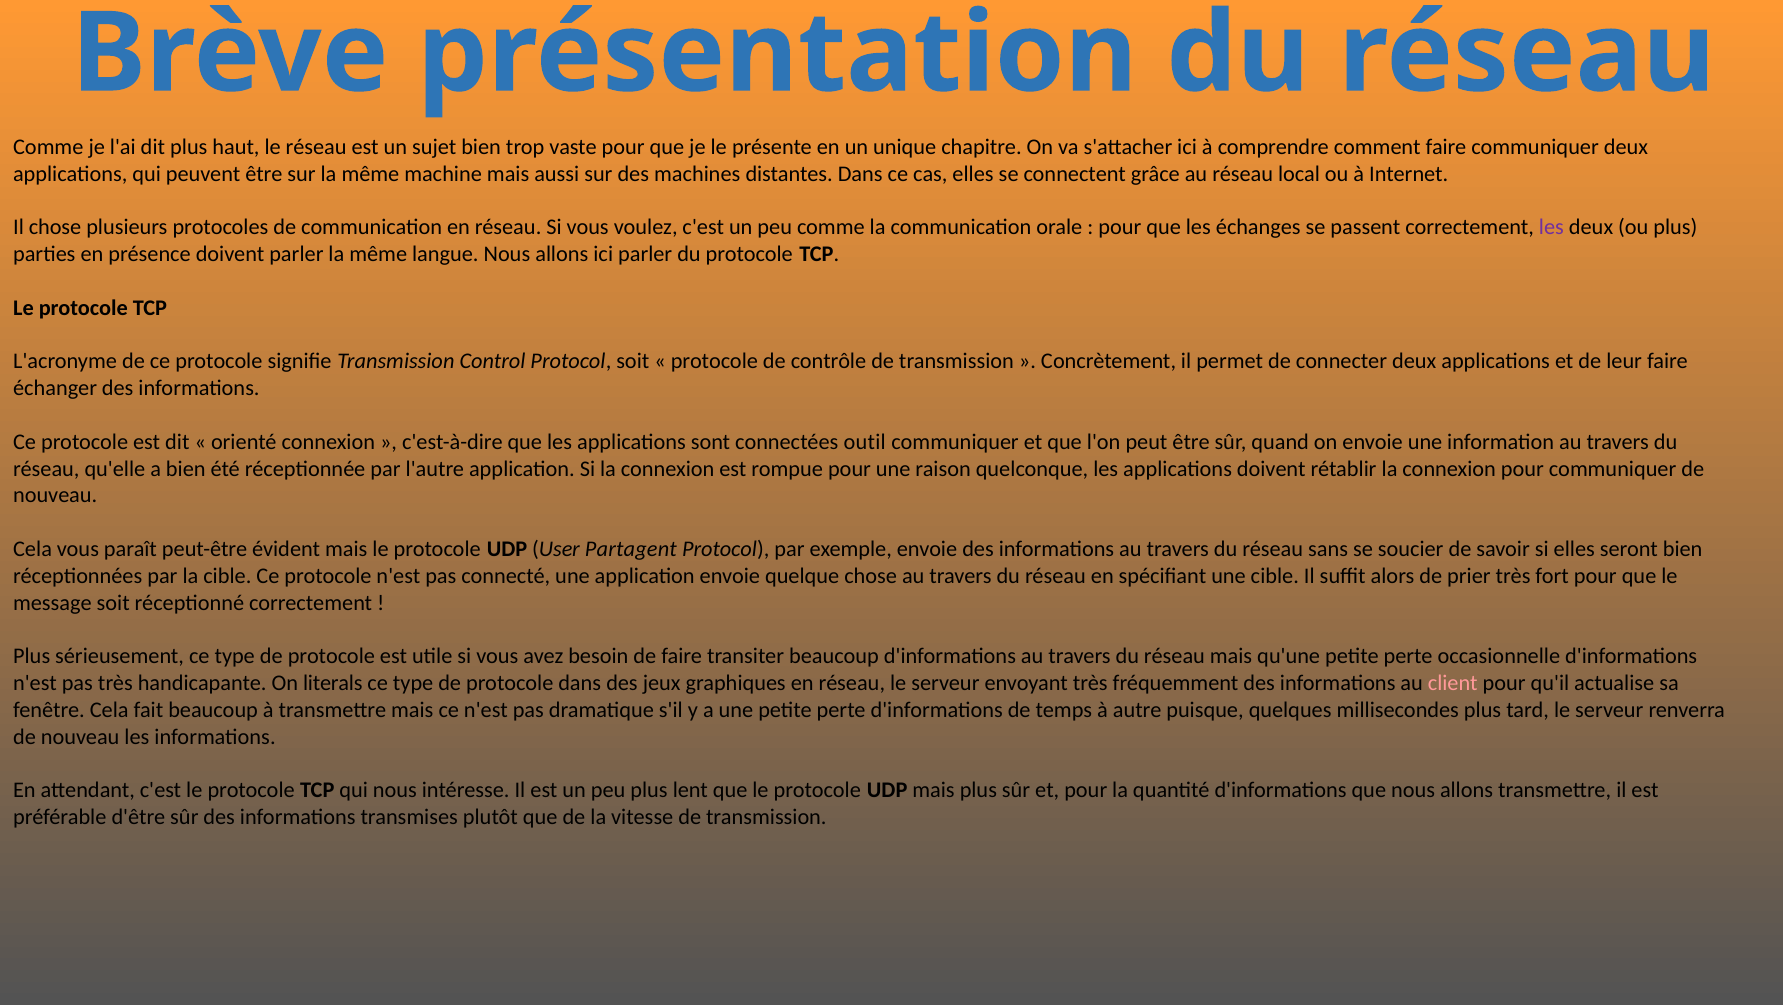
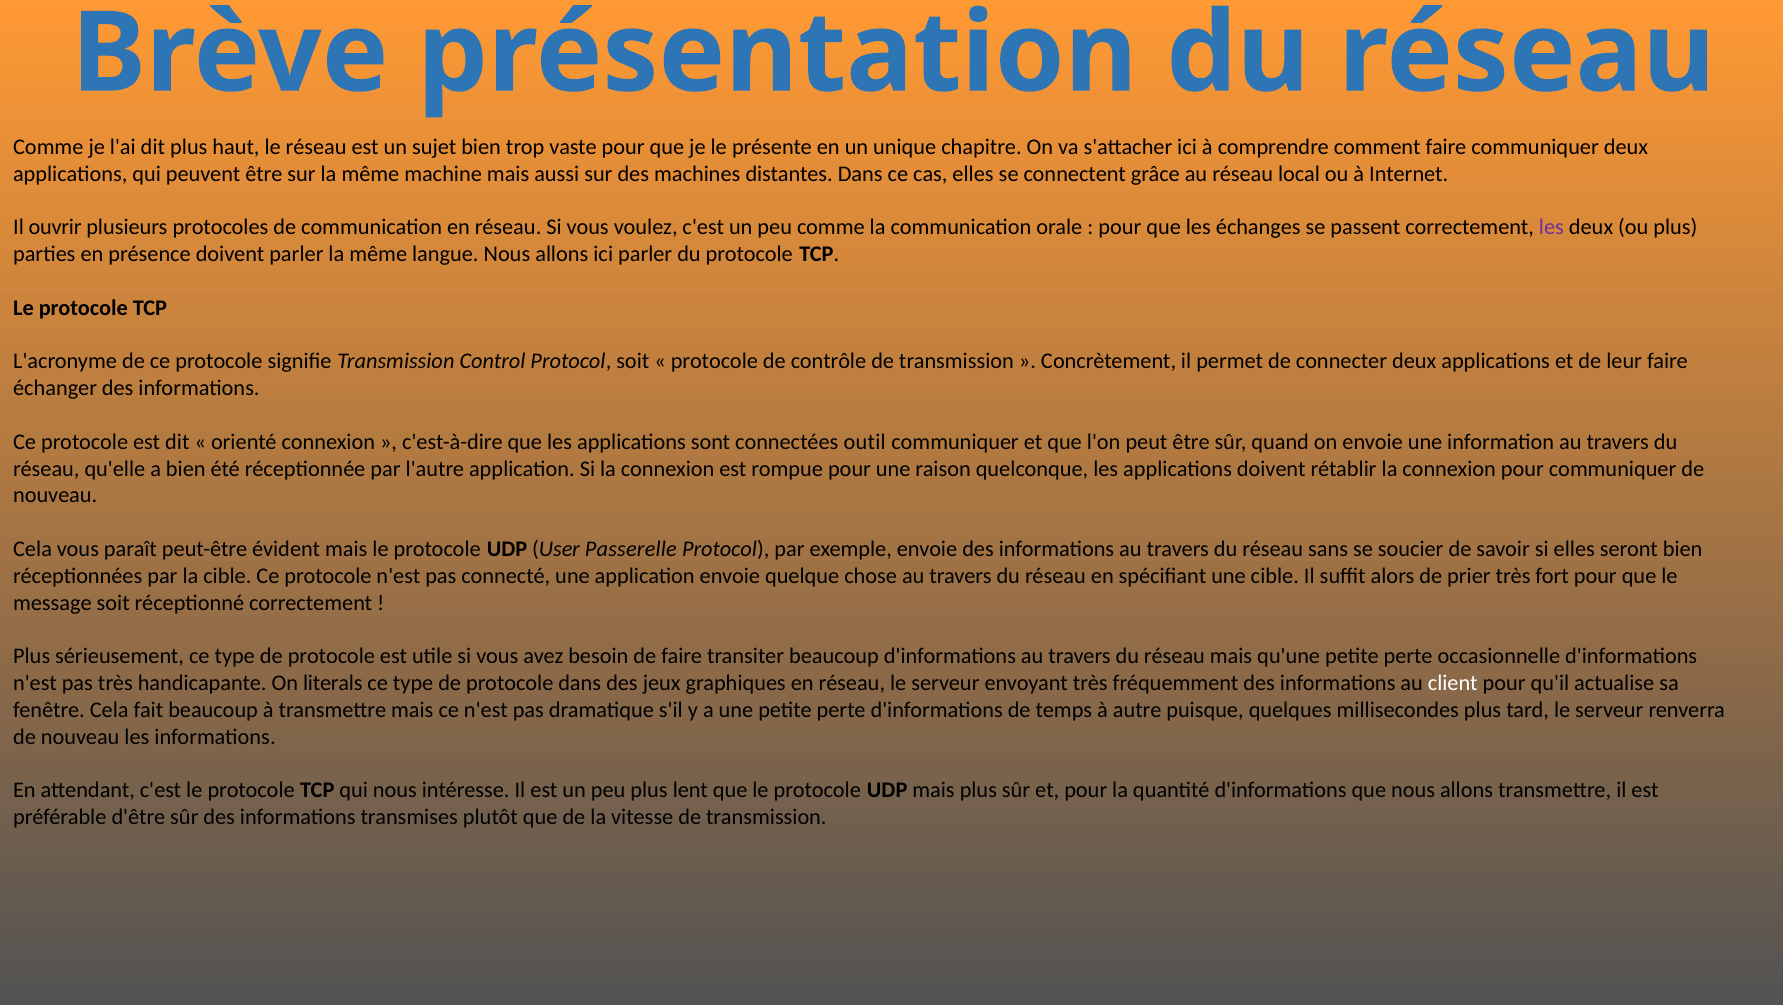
Il chose: chose -> ouvrir (55, 228)
Partagent: Partagent -> Passerelle (631, 549)
client colour: pink -> white (1453, 683)
